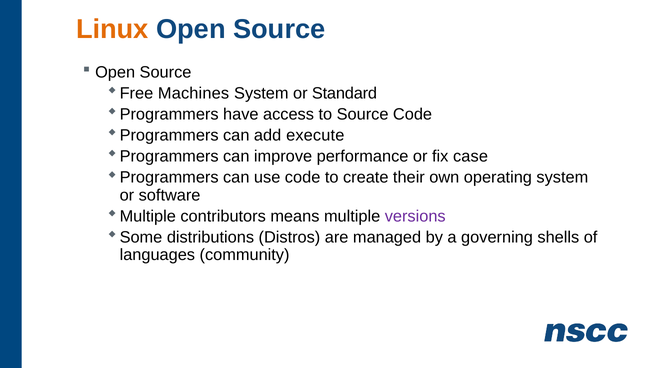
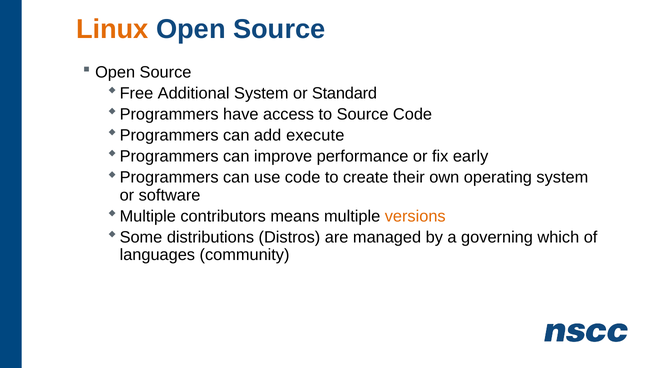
Machines: Machines -> Additional (194, 93)
case: case -> early (471, 156)
versions colour: purple -> orange (415, 216)
shells: shells -> which (558, 237)
